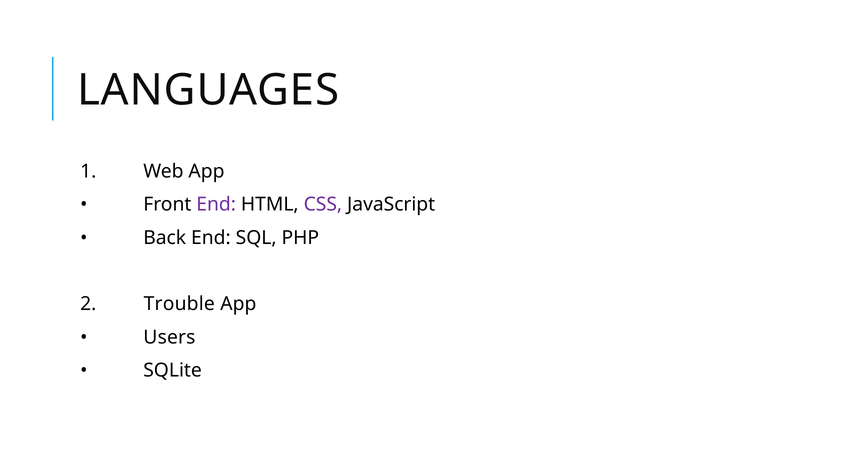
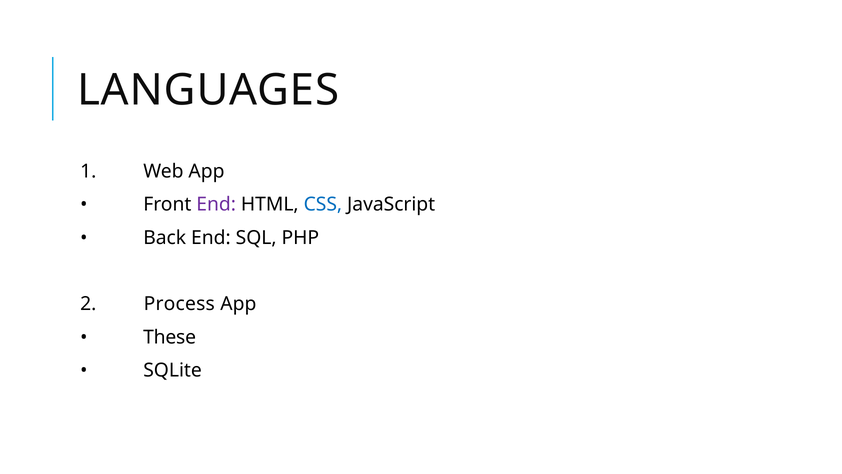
CSS colour: purple -> blue (323, 204)
Trouble: Trouble -> Process (179, 304)
Users: Users -> These (170, 337)
